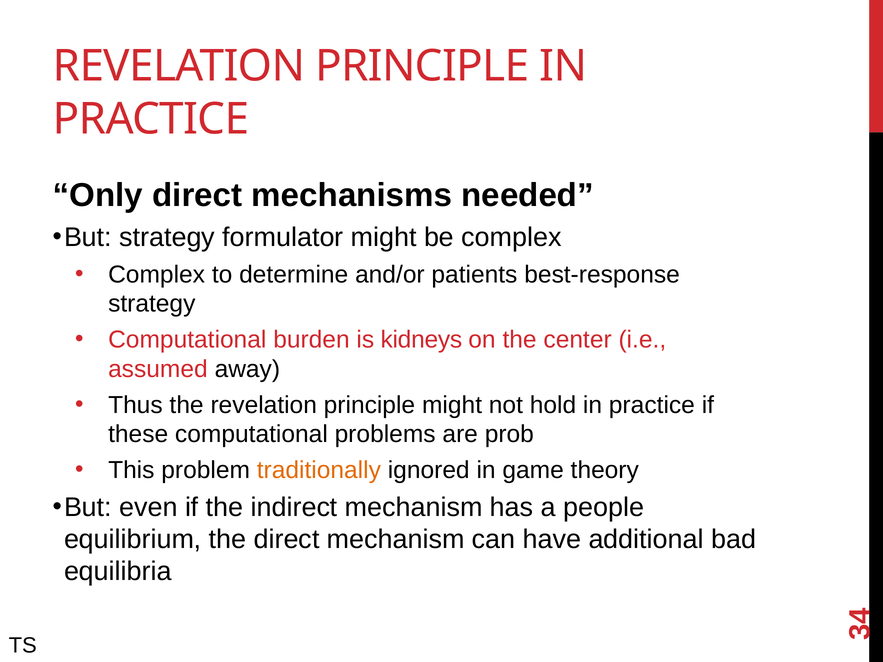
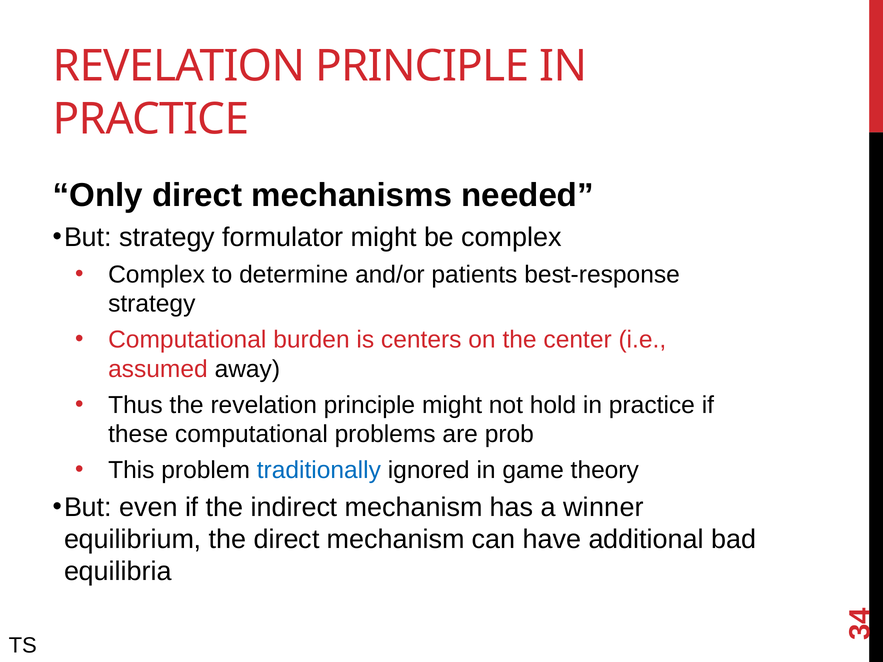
kidneys: kidneys -> centers (421, 340)
traditionally colour: orange -> blue (319, 470)
people: people -> winner (603, 508)
